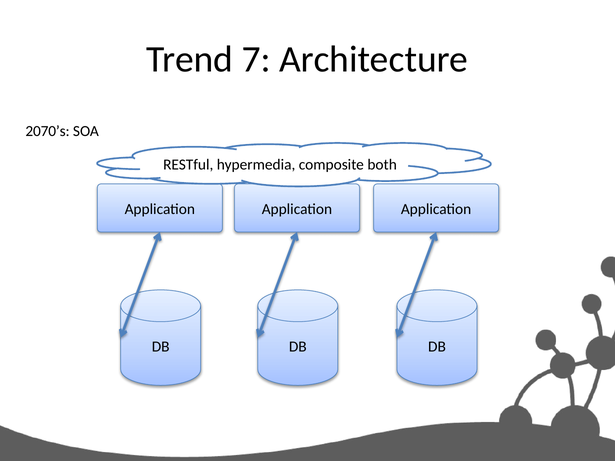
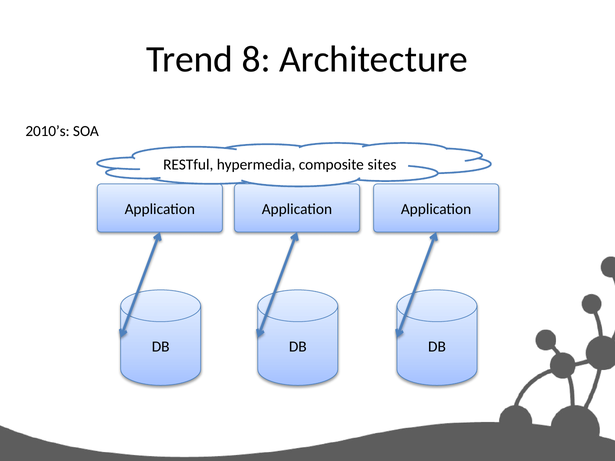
7: 7 -> 8 (256, 60)
2070’s: 2070’s -> 2010’s (48, 131)
both: both -> sites (382, 165)
